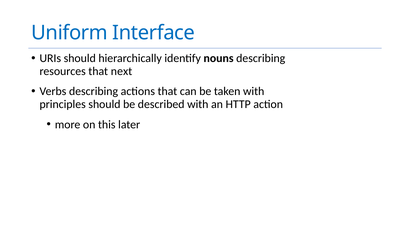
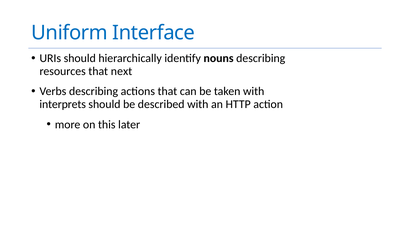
principles: principles -> interprets (63, 104)
